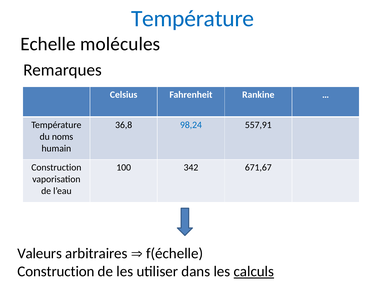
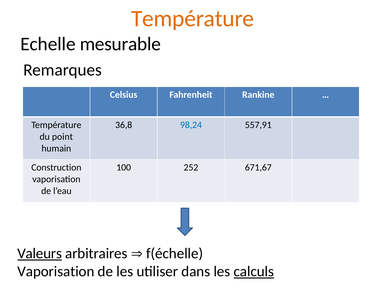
Température colour: blue -> orange (193, 18)
molécules: molécules -> mesurable (120, 44)
noms: noms -> point (62, 136)
342: 342 -> 252 (191, 167)
Valeurs underline: none -> present (40, 253)
Construction: Construction -> Vaporisation (56, 271)
